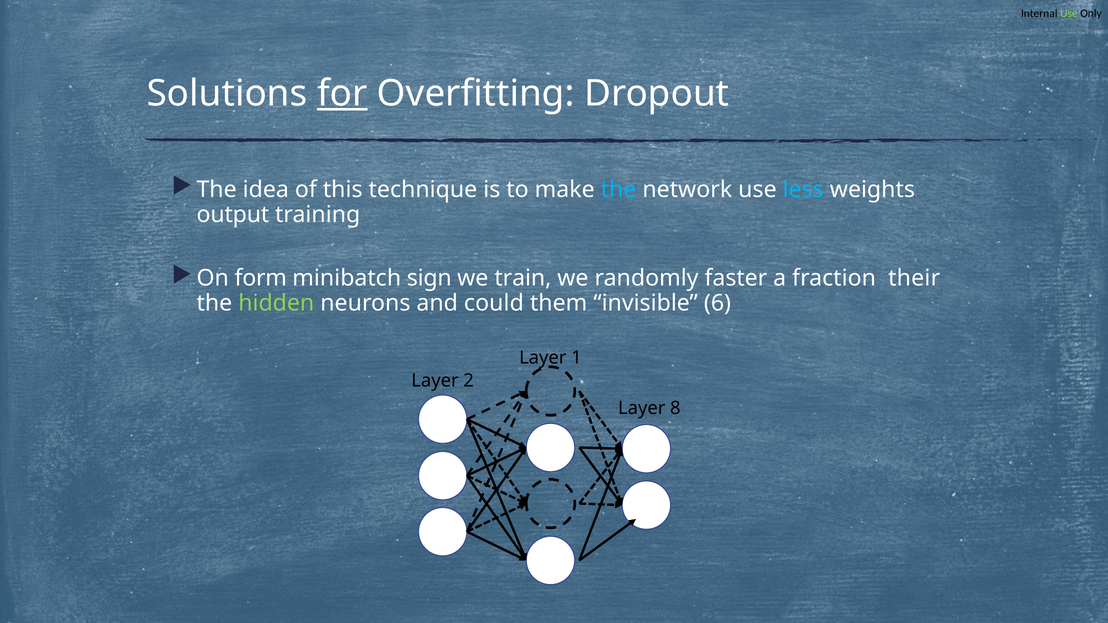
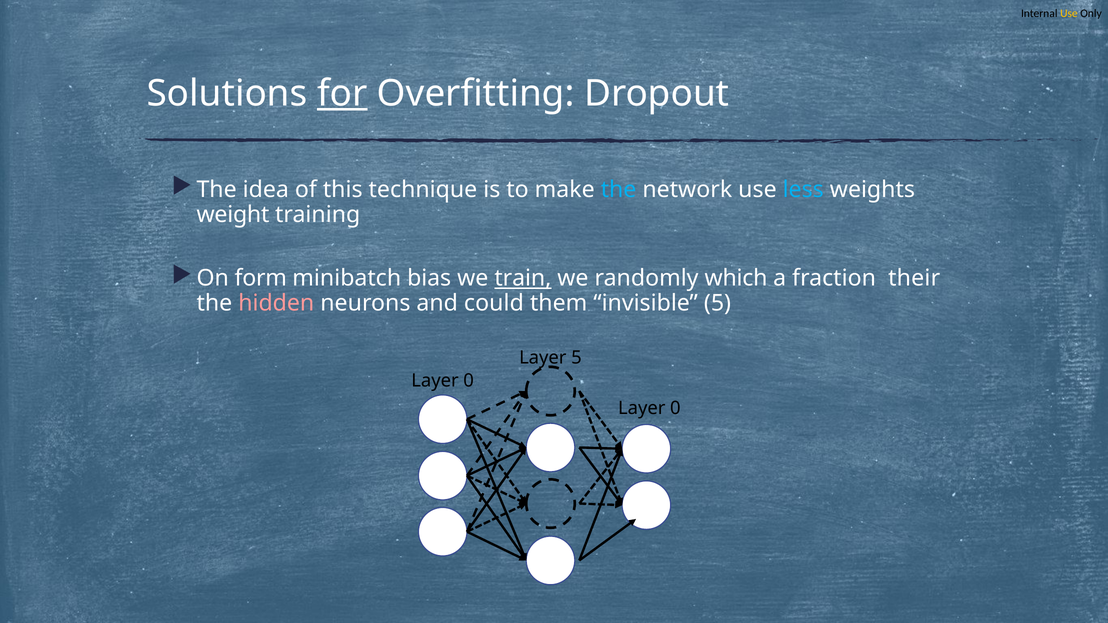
Use colour: light green -> yellow (1069, 13)
output: output -> weight (233, 215)
sign: sign -> bias (429, 278)
train underline: none -> present (523, 278)
faster: faster -> which (736, 278)
hidden colour: light green -> pink (276, 303)
invisible 6: 6 -> 5 (717, 303)
Layer 1: 1 -> 5 (576, 358)
2: 2 -> 0 (469, 381)
8: 8 -> 0 (675, 408)
